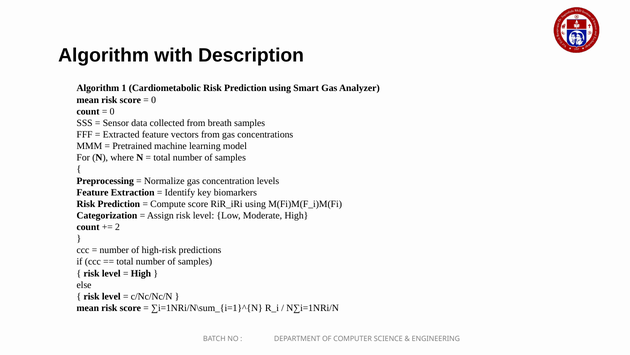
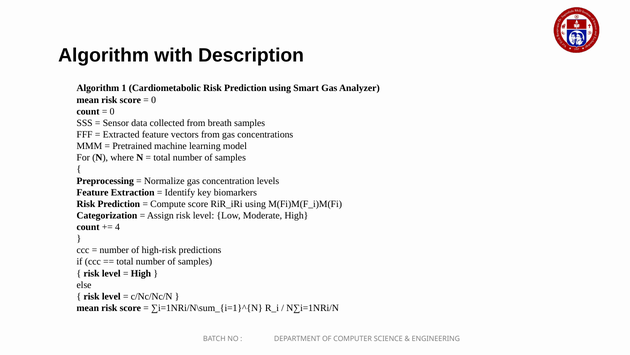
2: 2 -> 4 (118, 227)
